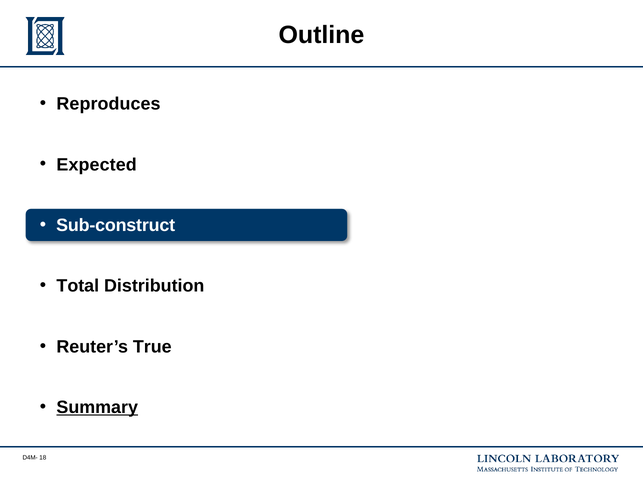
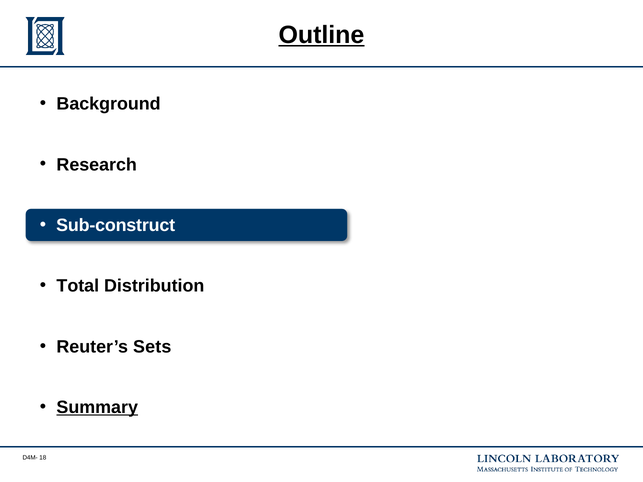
Outline underline: none -> present (321, 35)
Reproduces: Reproduces -> Background (109, 104)
Expected: Expected -> Research (97, 165)
True: True -> Sets (152, 347)
